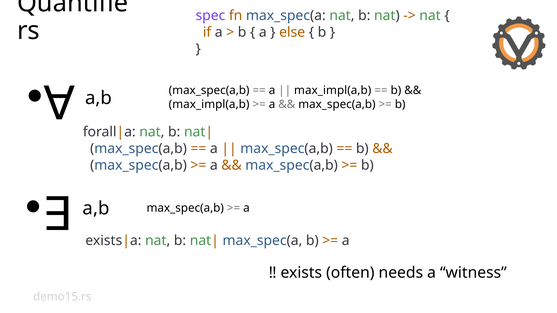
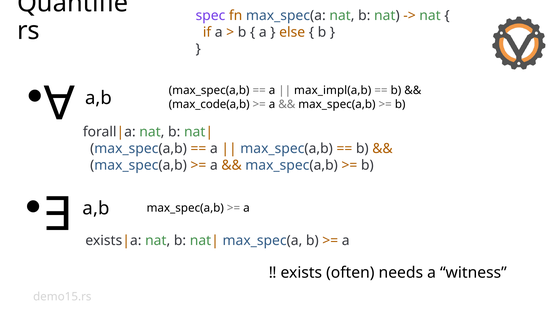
max_impl(a,b: max_impl(a,b -> max_code(a,b (209, 104)
